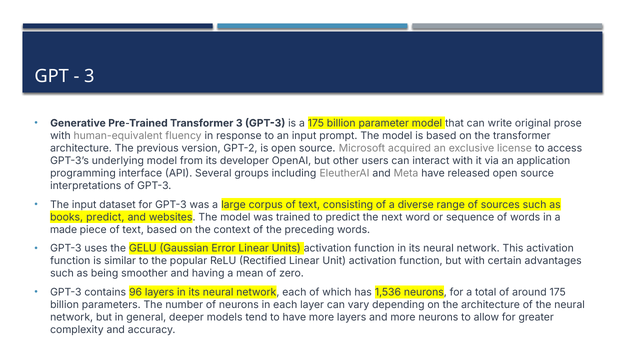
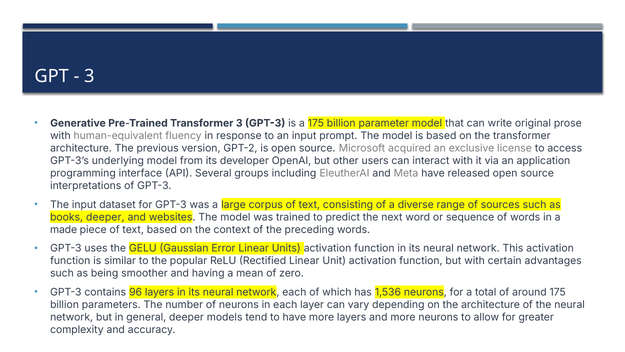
books predict: predict -> deeper (105, 217)
